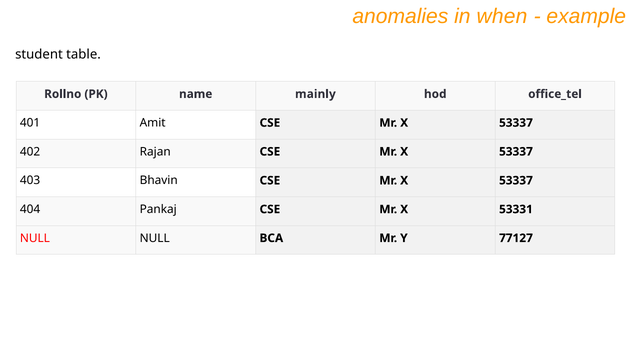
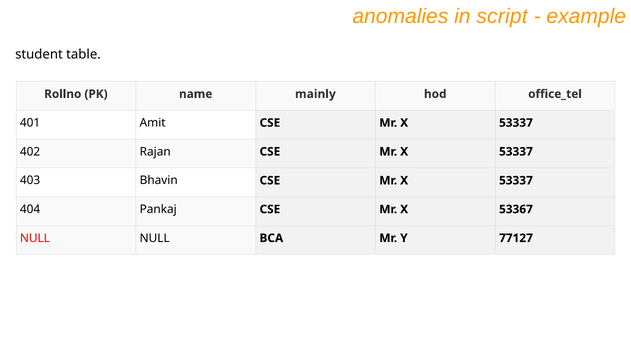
when: when -> script (502, 16)
53331: 53331 -> 53367 (516, 209)
